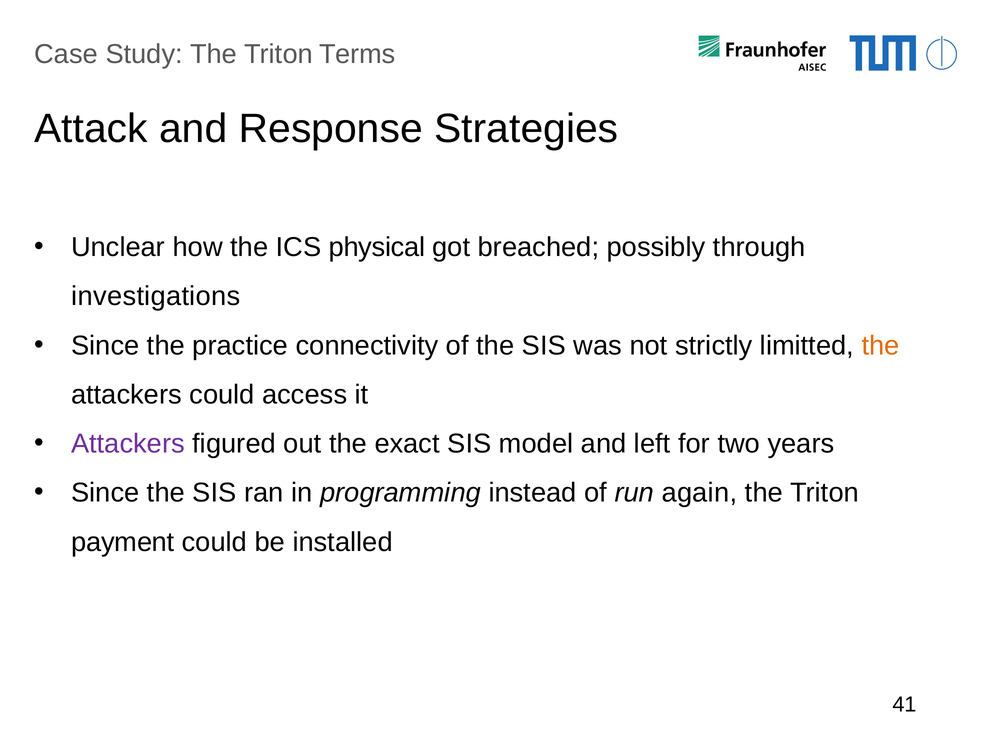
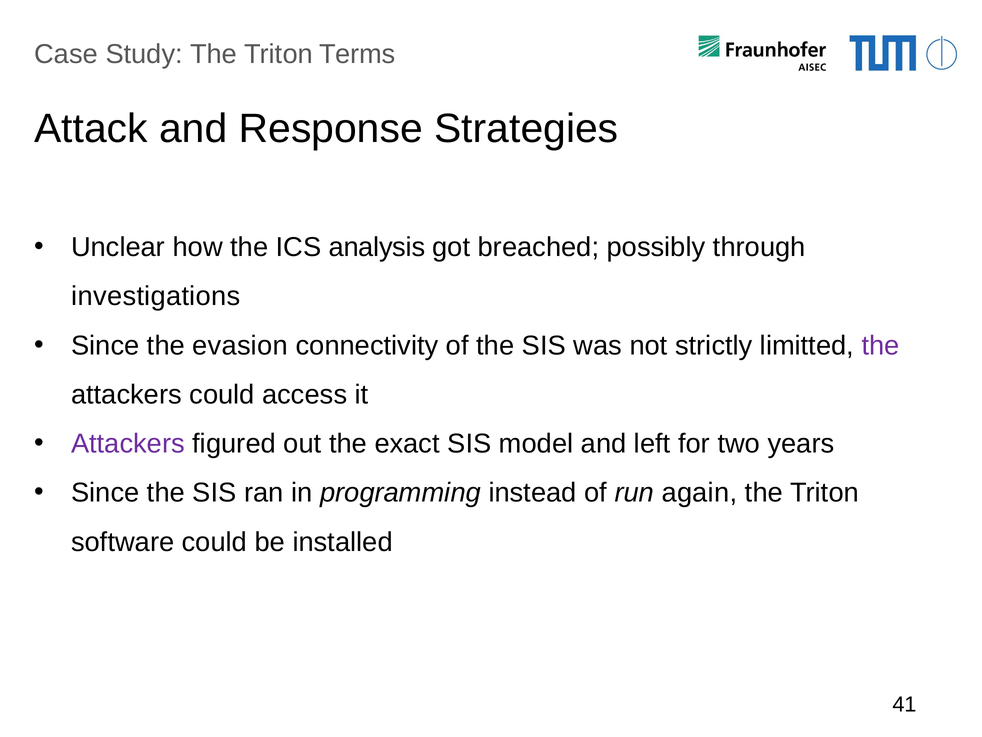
physical: physical -> analysis (377, 247)
practice: practice -> evasion (240, 345)
the colour: orange -> purple (881, 345)
payment: payment -> software (123, 542)
